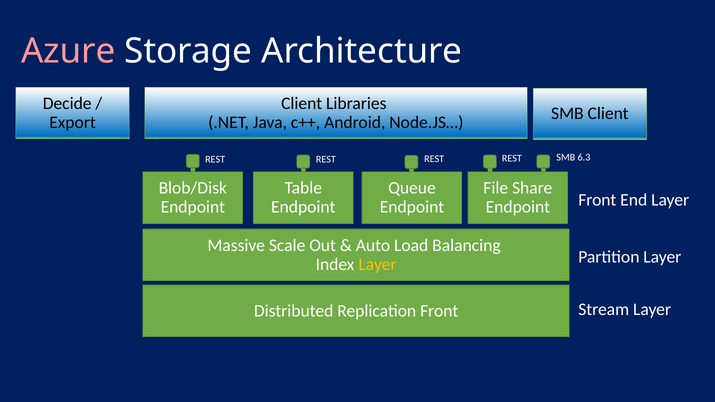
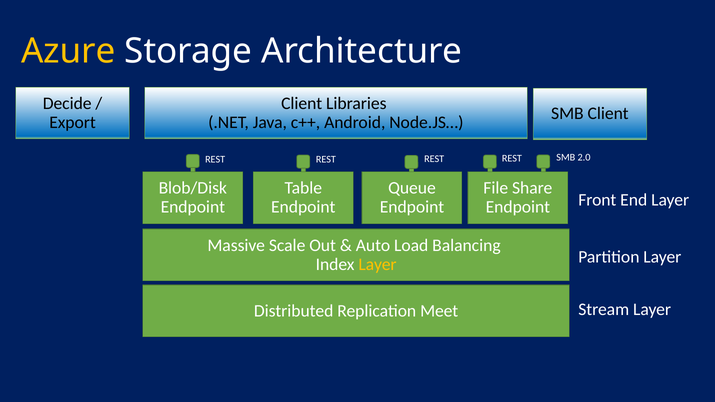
Azure colour: pink -> yellow (68, 51)
6.3: 6.3 -> 2.0 (584, 157)
Replication Front: Front -> Meet (439, 311)
